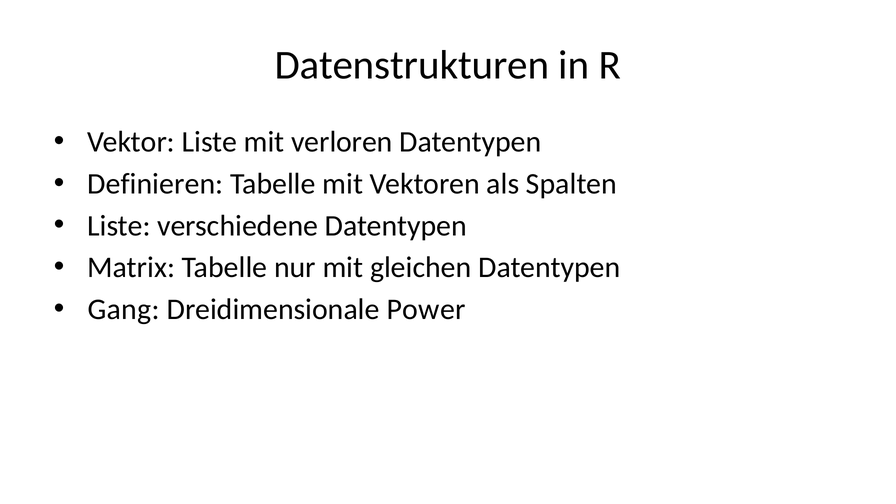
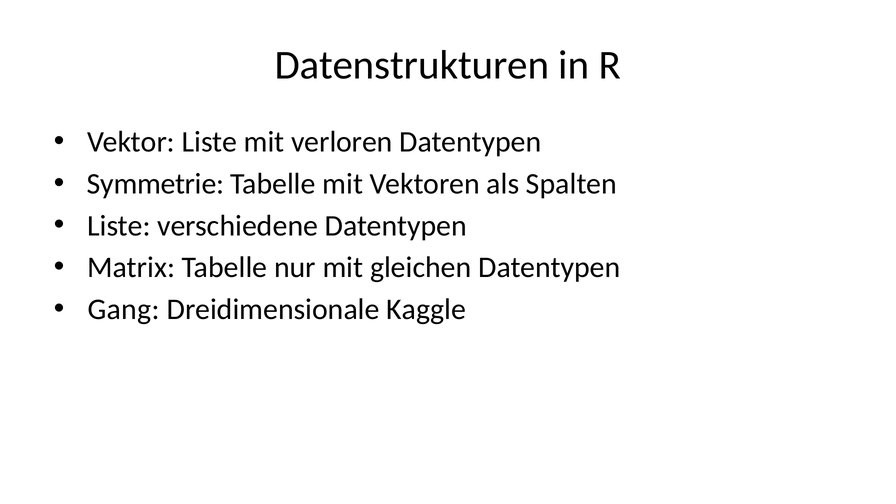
Definieren: Definieren -> Symmetrie (156, 184)
Power: Power -> Kaggle (426, 309)
